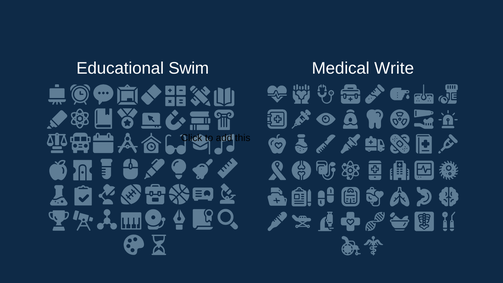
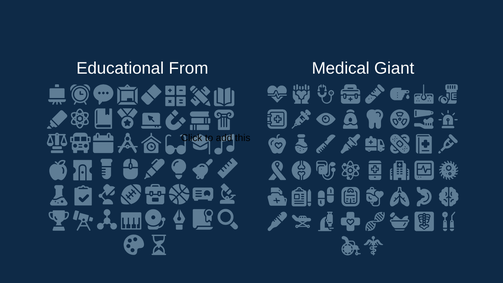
Swim: Swim -> From (189, 68)
Write: Write -> Giant (394, 68)
